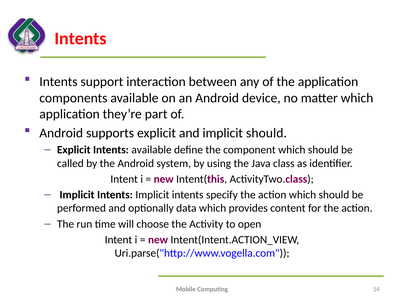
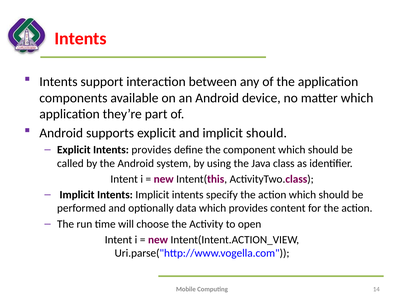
Intents available: available -> provides (151, 150)
